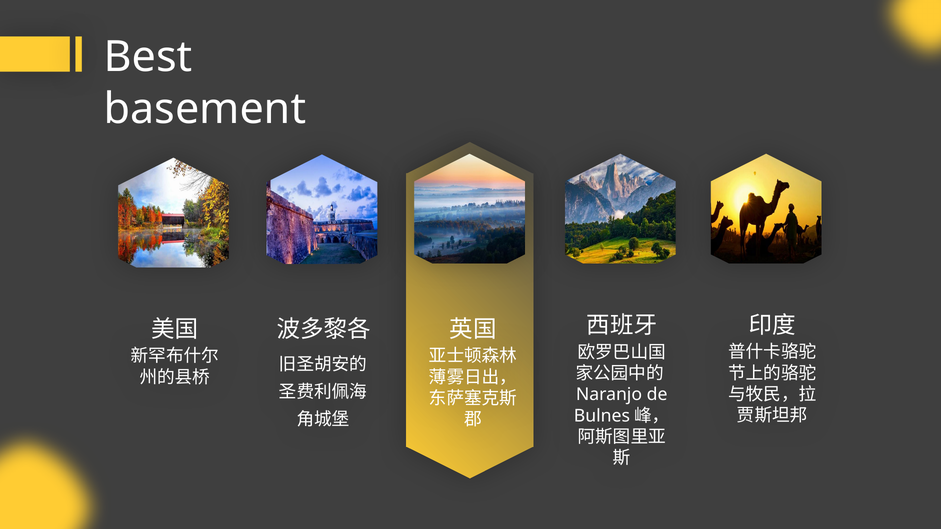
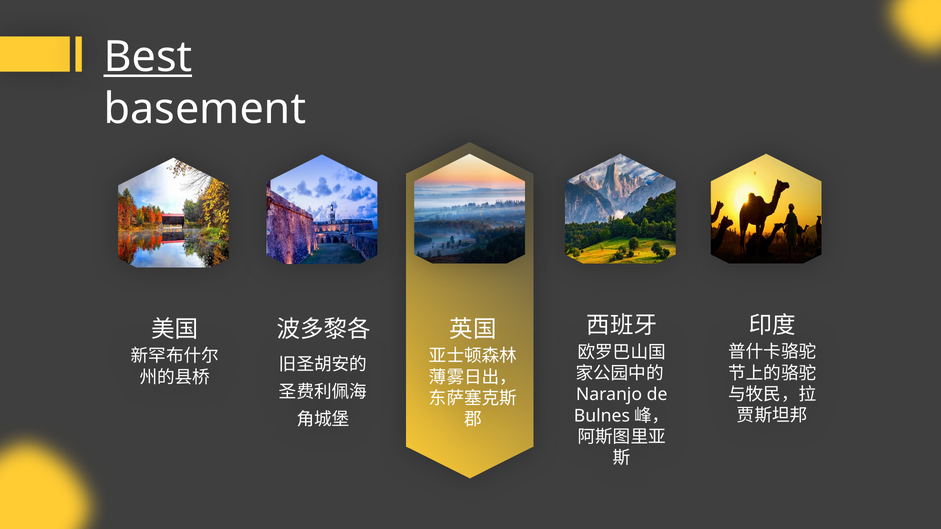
Best underline: none -> present (148, 57)
